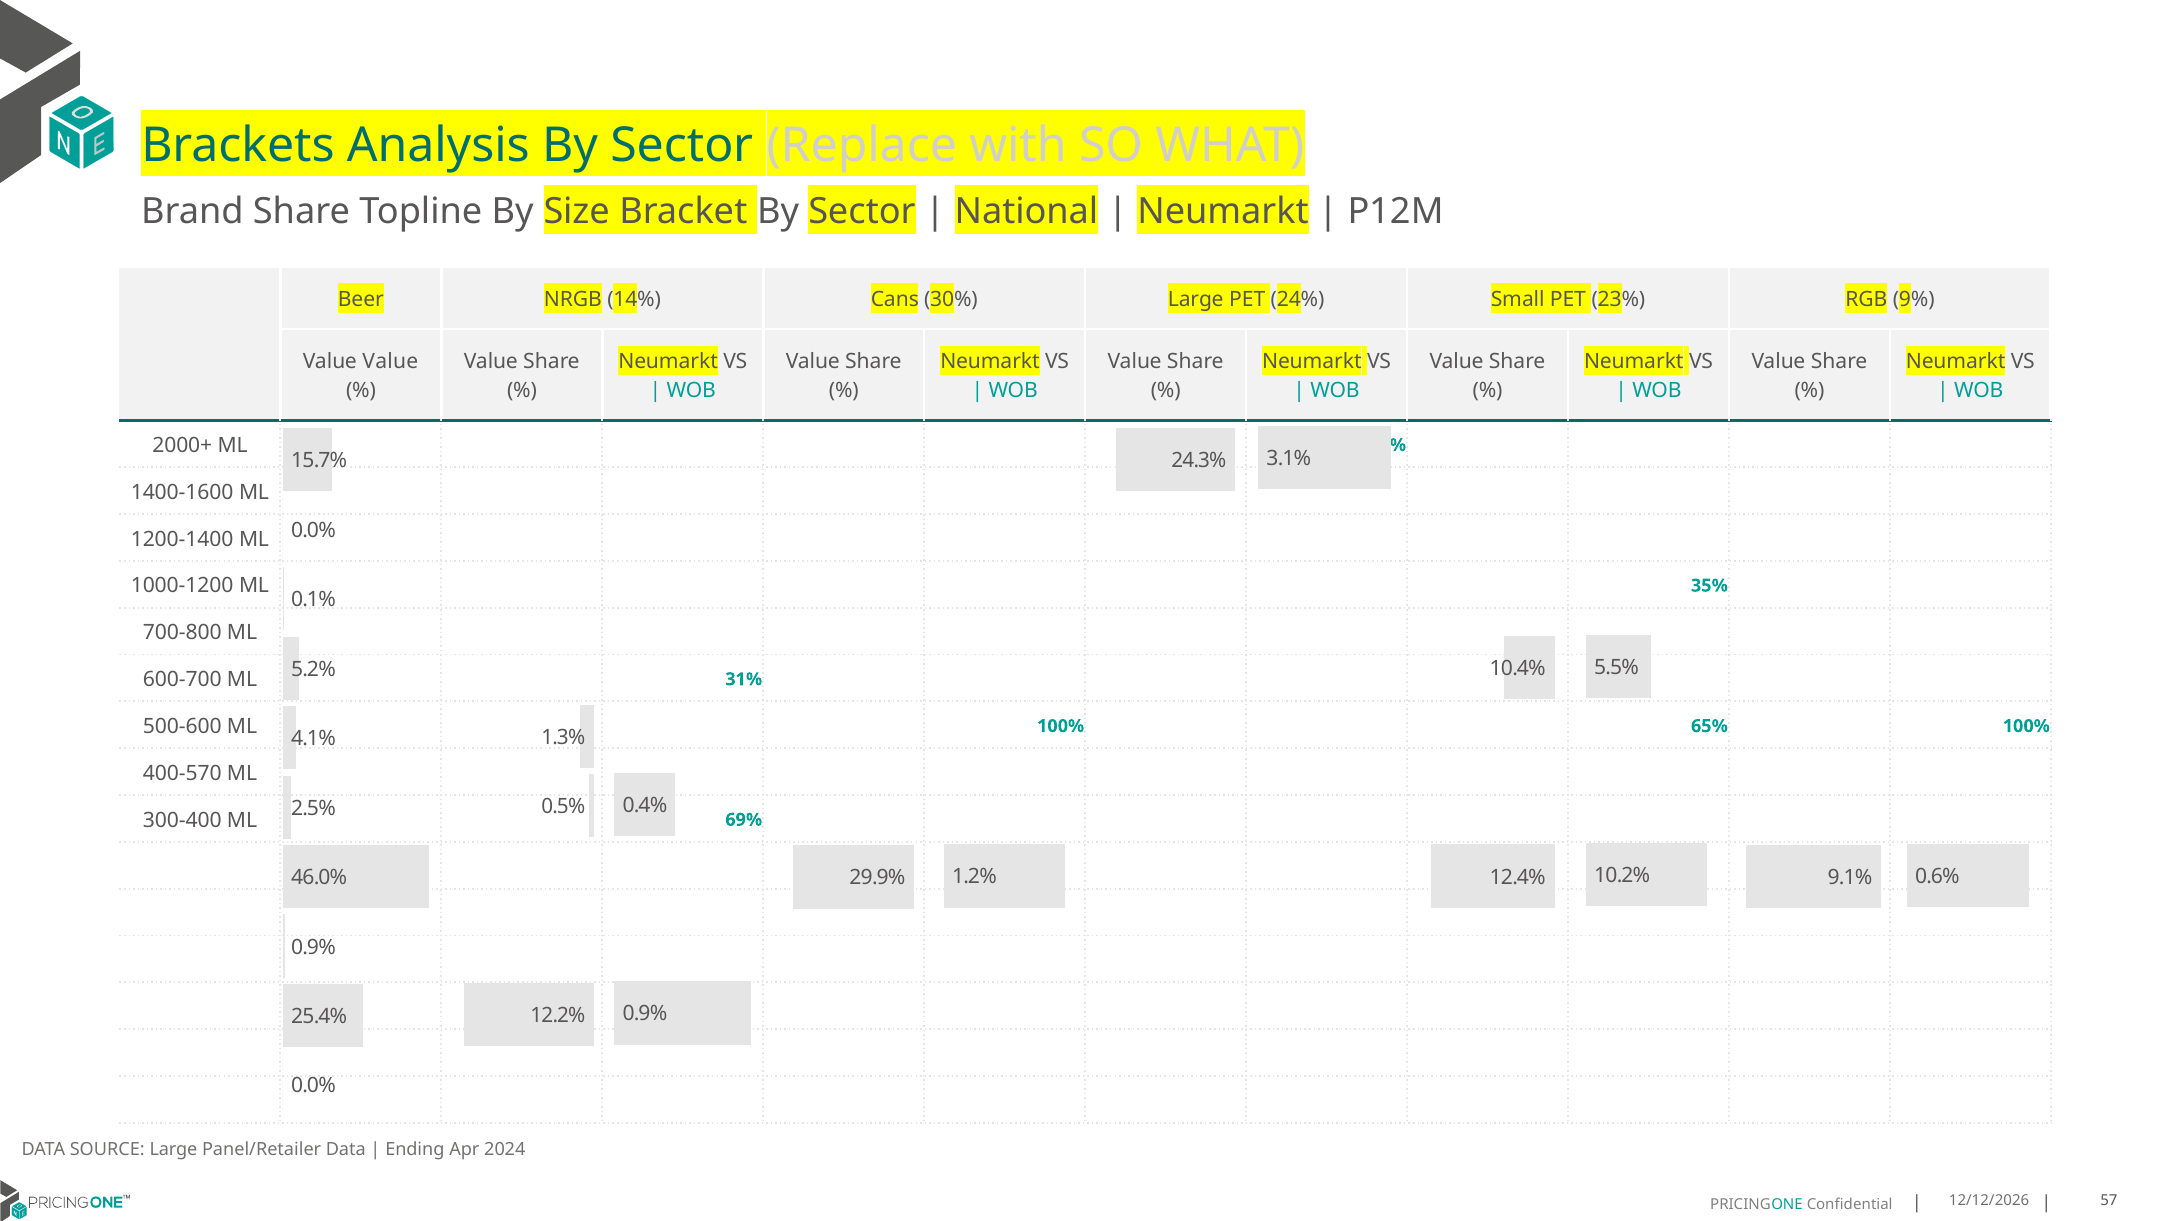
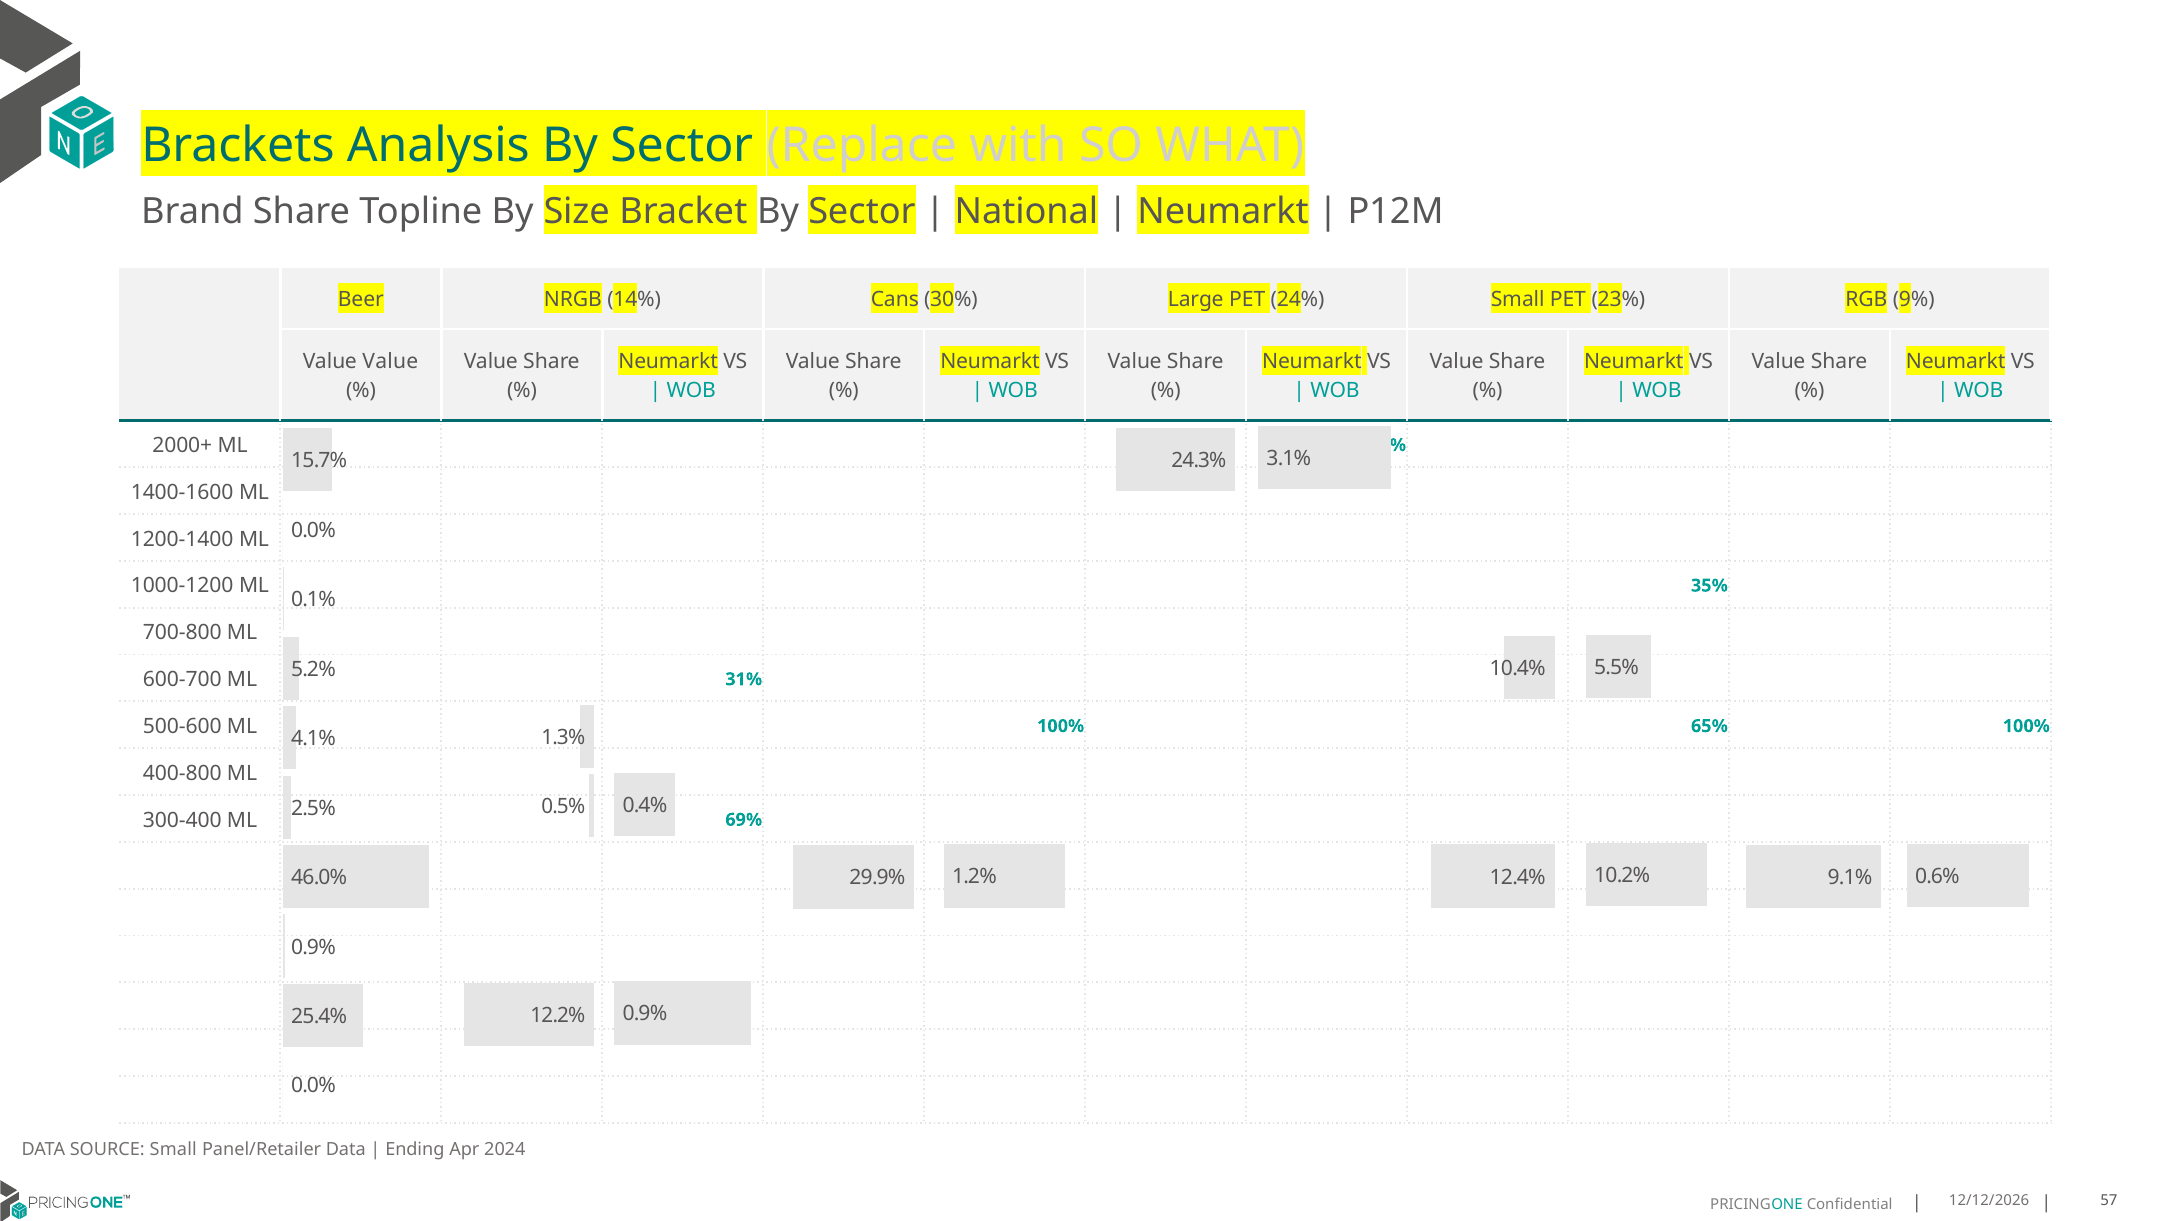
400-570: 400-570 -> 400-800 (182, 773)
SOURCE Large: Large -> Small (173, 1150)
